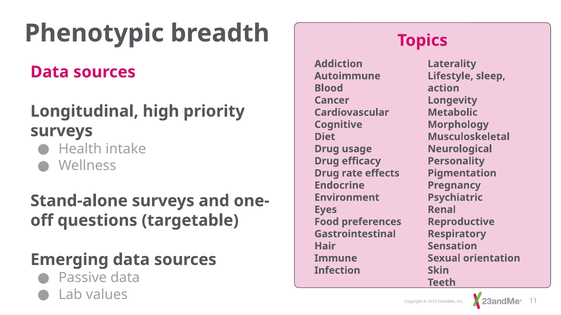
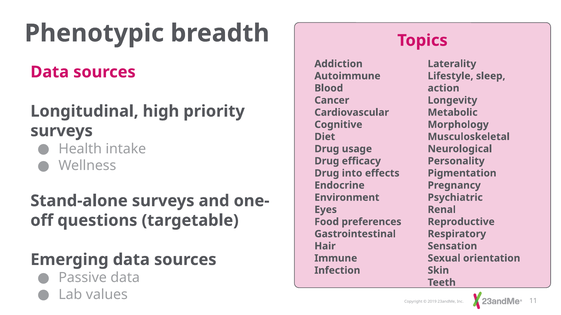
rate: rate -> into (352, 173)
